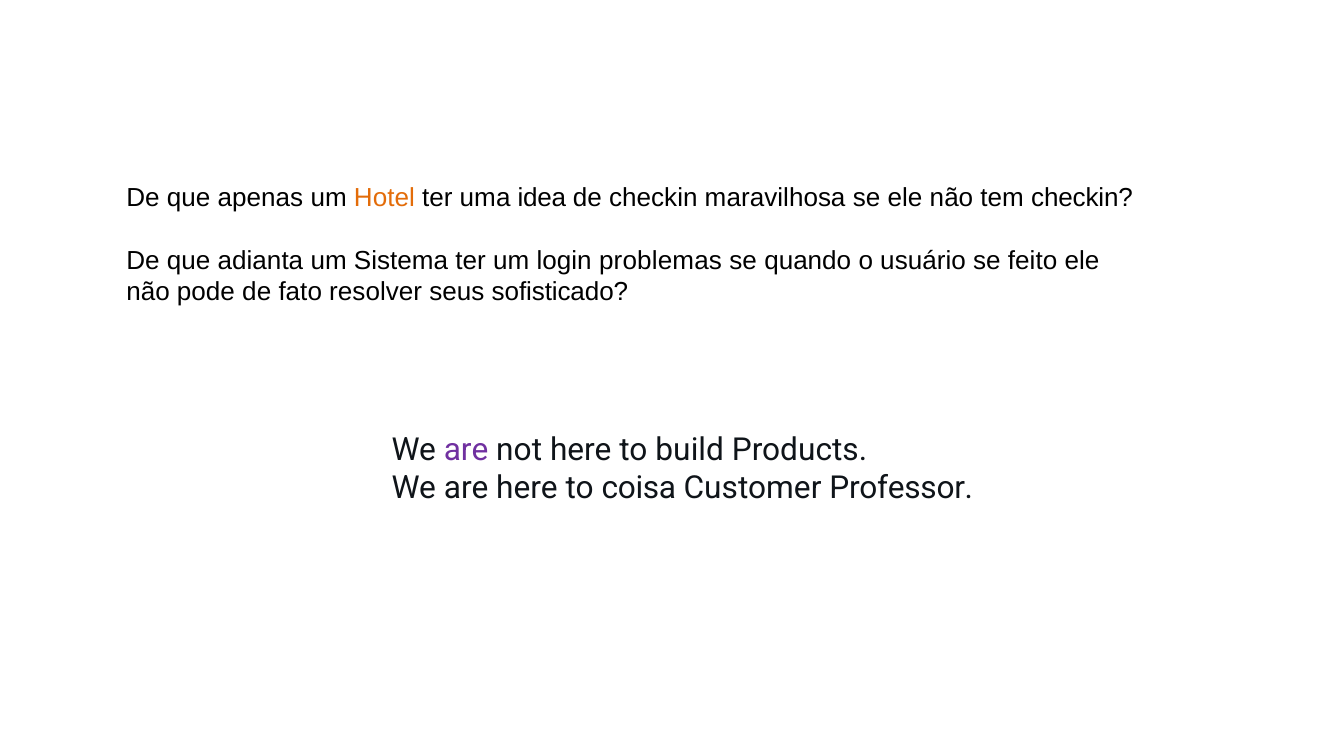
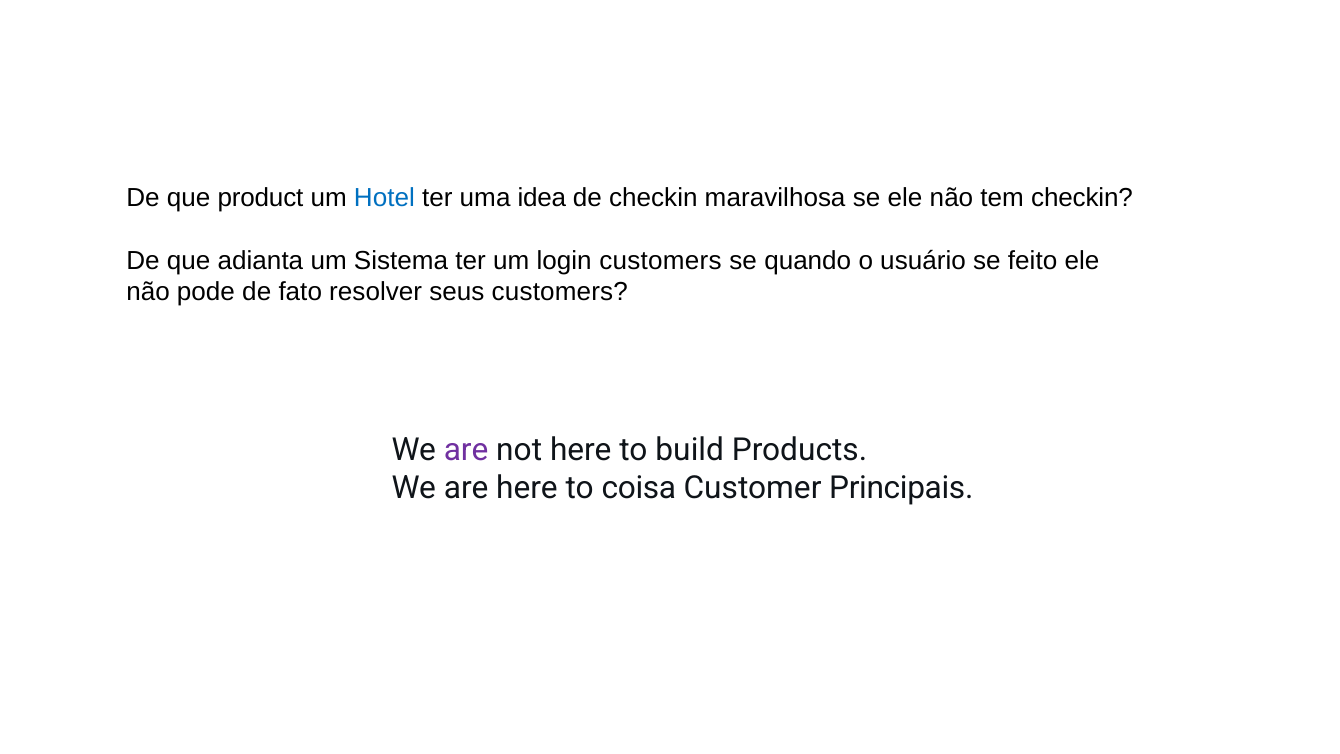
apenas: apenas -> product (260, 198)
Hotel colour: orange -> blue (384, 198)
login problemas: problemas -> customers (660, 261)
seus sofisticado: sofisticado -> customers (560, 292)
Professor: Professor -> Principais (901, 488)
